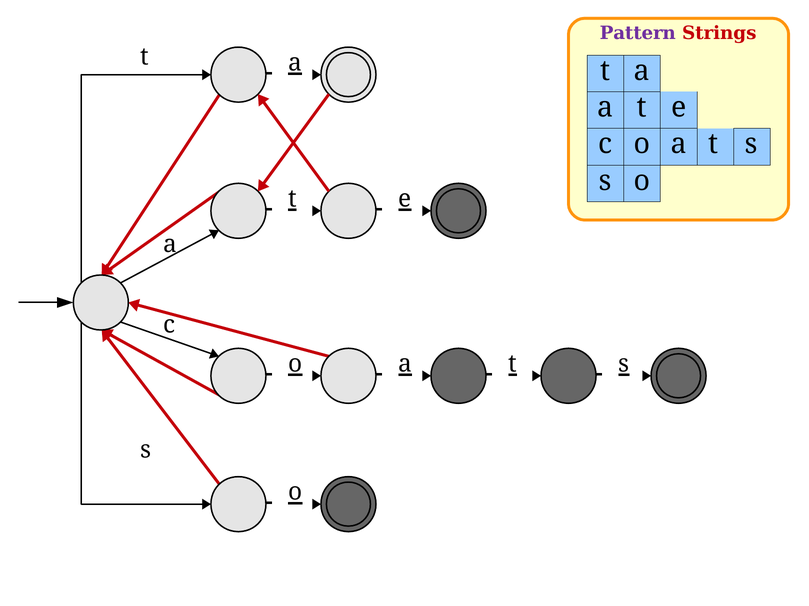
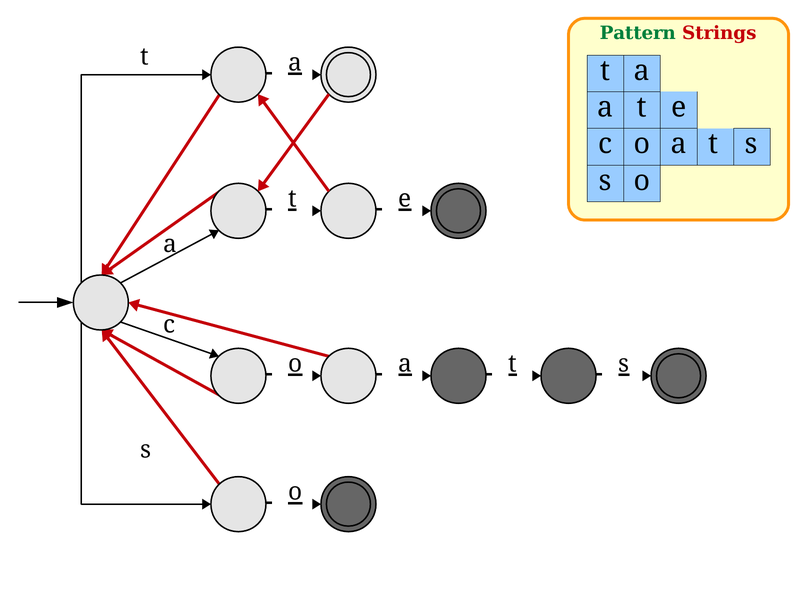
Pattern colour: purple -> green (638, 33)
